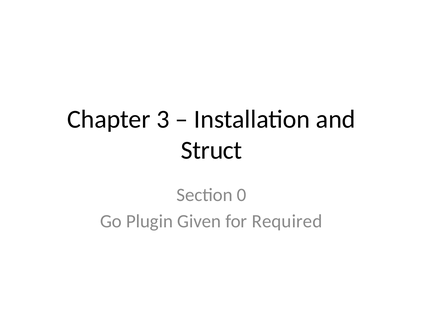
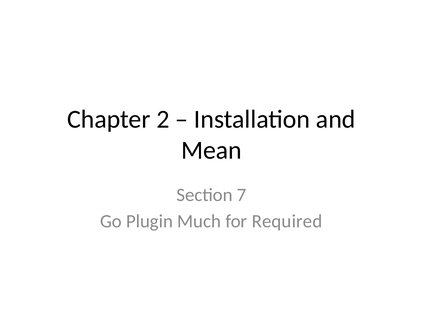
3: 3 -> 2 (163, 119)
Struct: Struct -> Mean (212, 150)
0: 0 -> 7 (242, 194)
Given: Given -> Much (199, 221)
